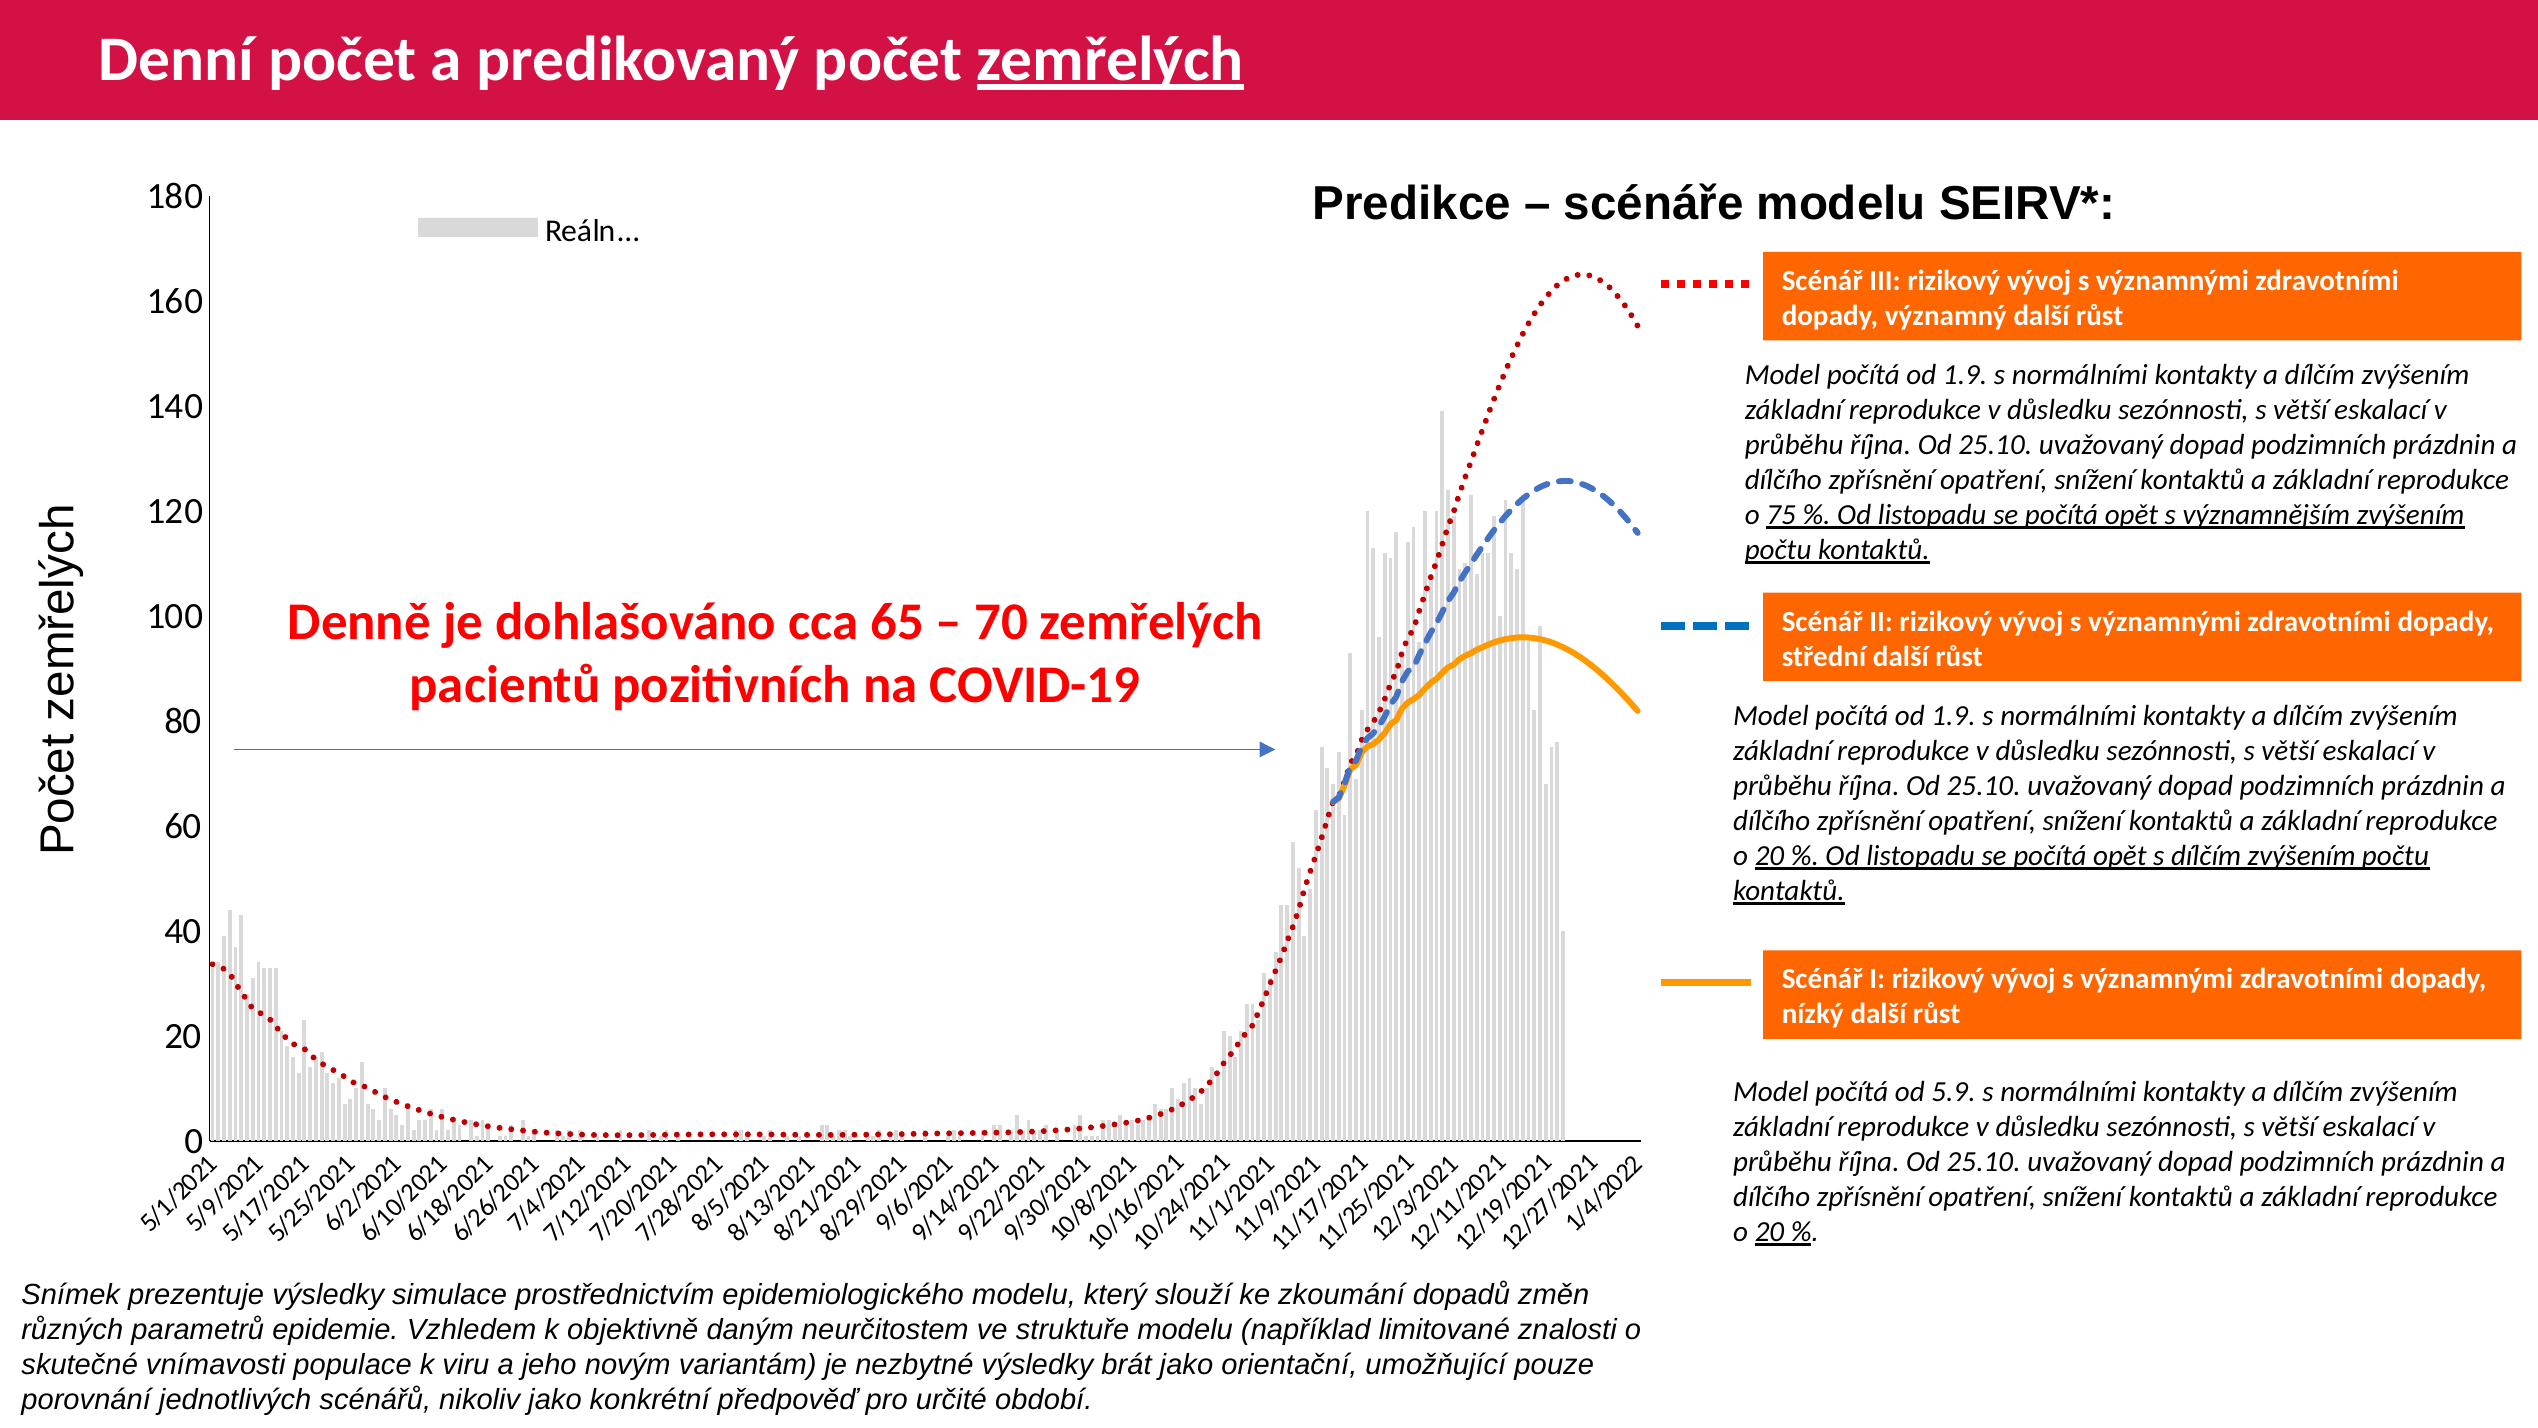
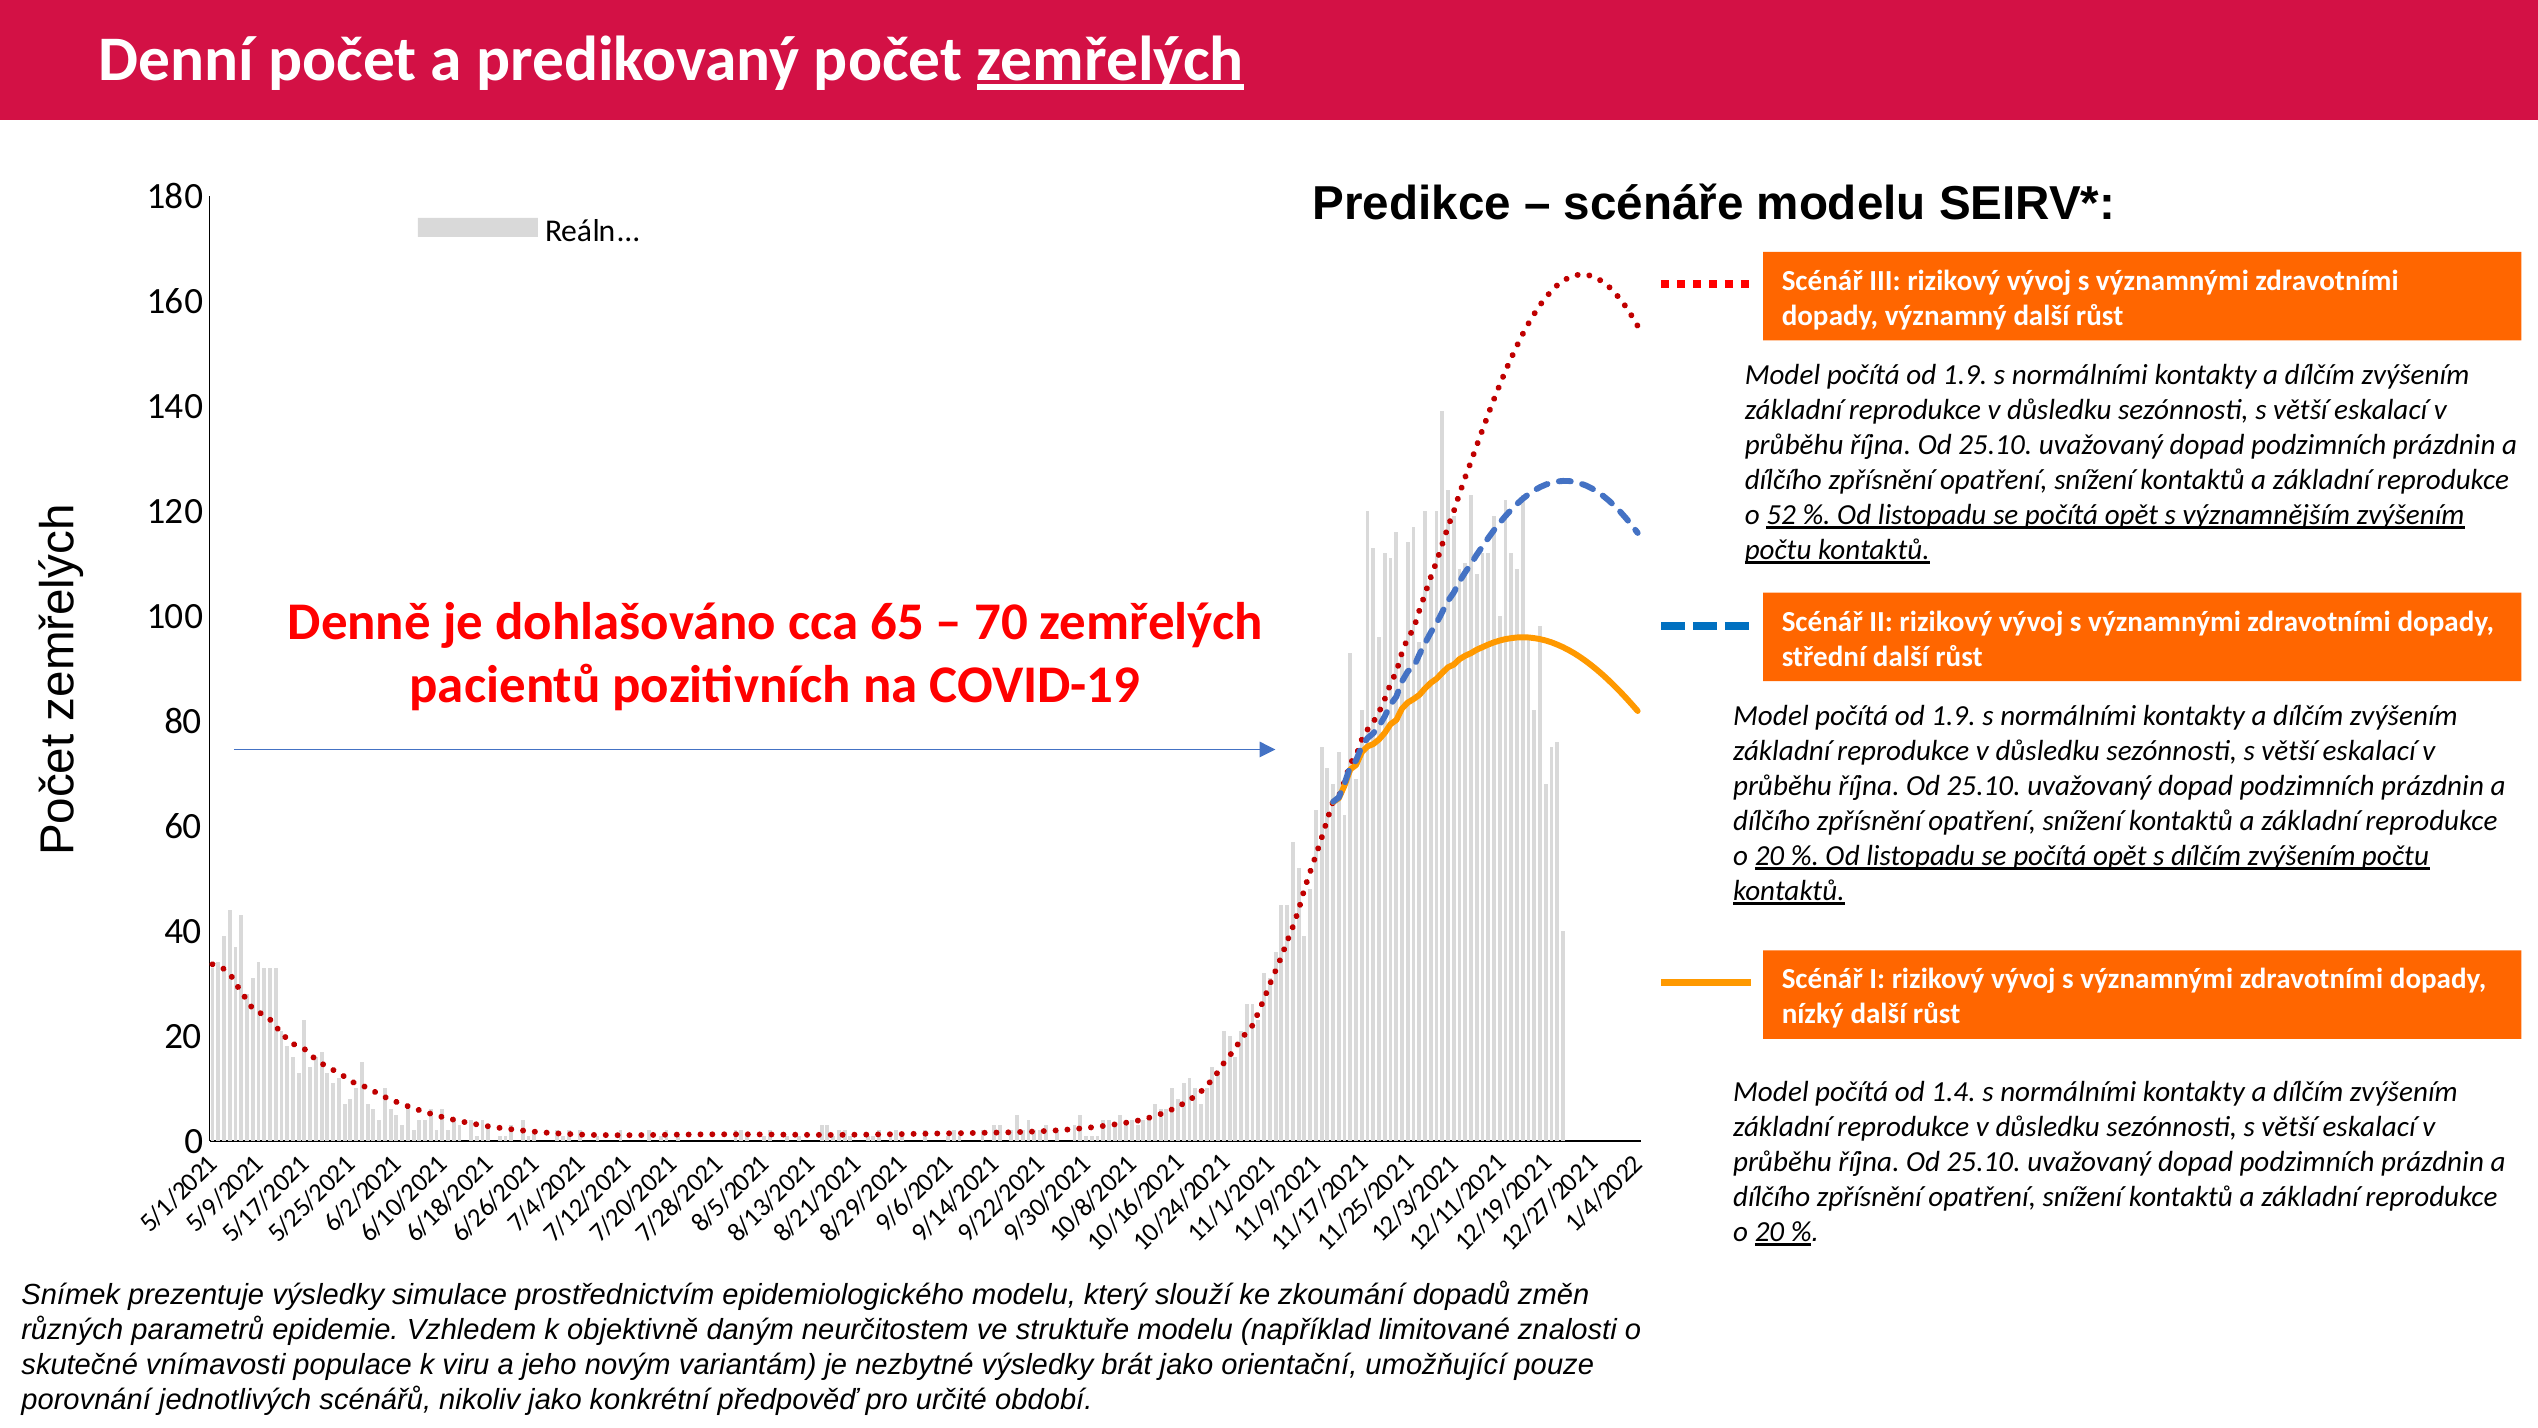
75: 75 -> 52 (1781, 515)
5.9: 5.9 -> 1.4 (1953, 1092)
